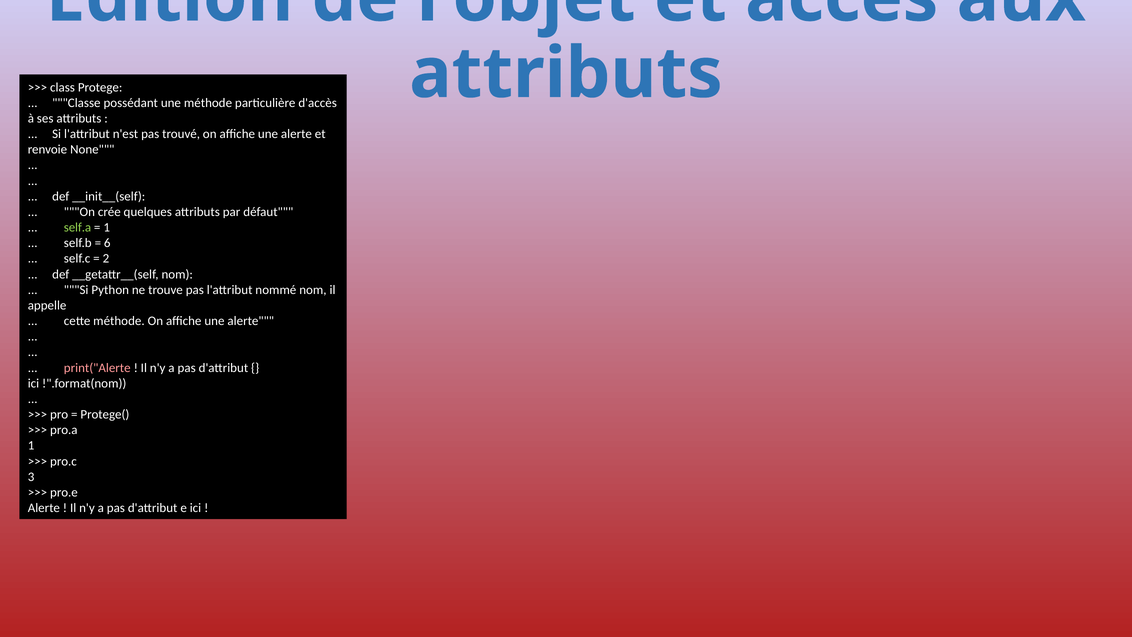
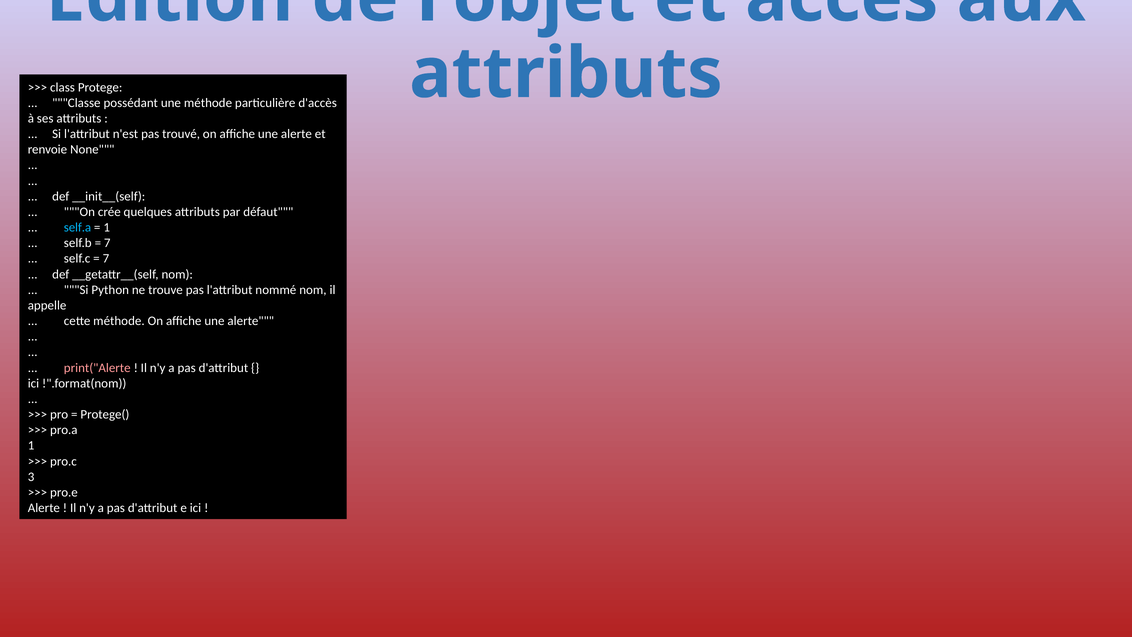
self.a colour: light green -> light blue (77, 227)
6: 6 -> 7 (107, 243)
2: 2 -> 7 (106, 259)
